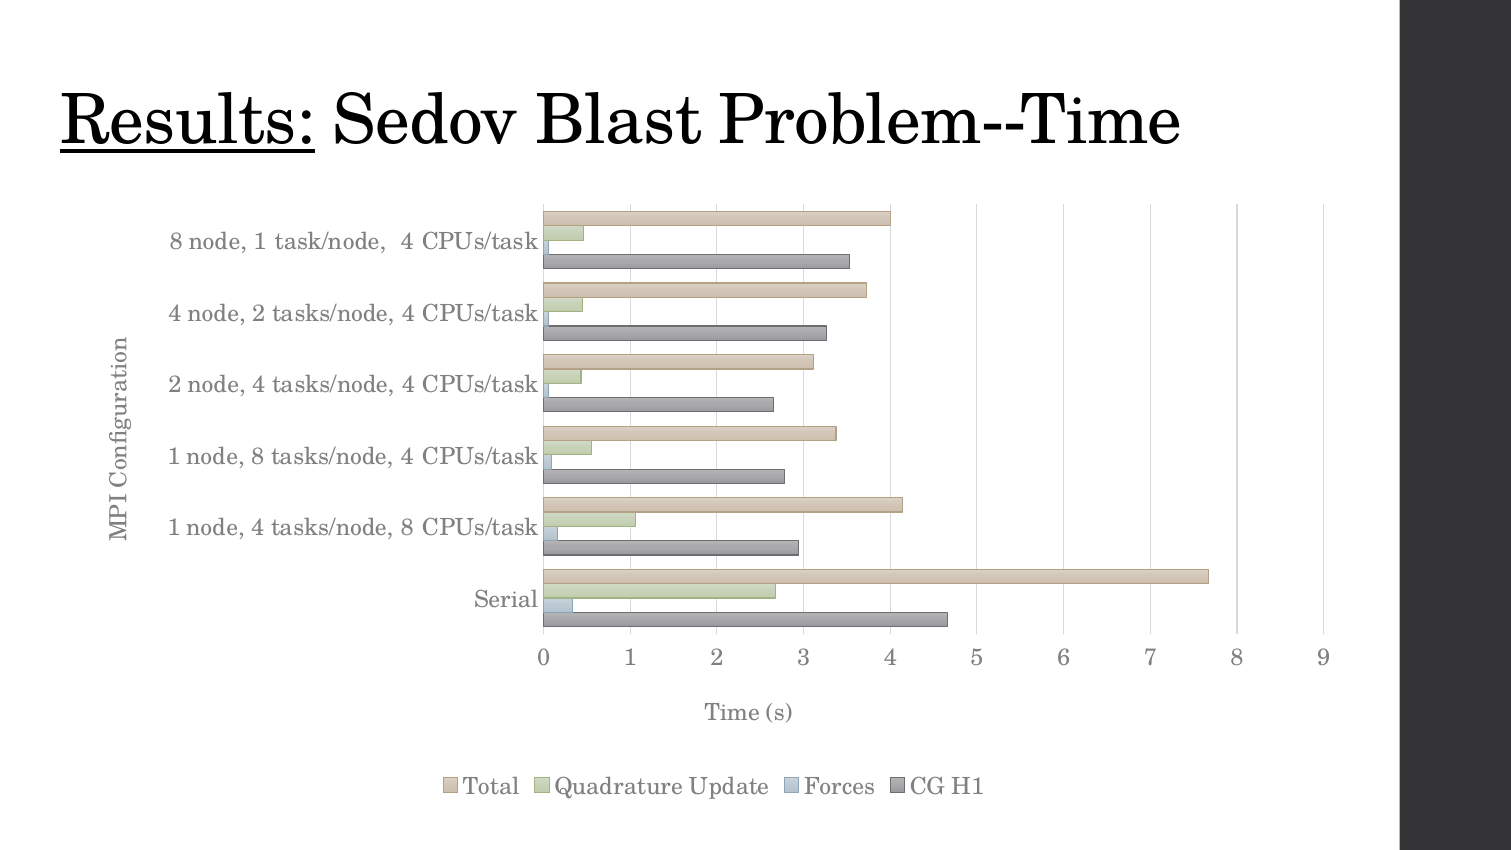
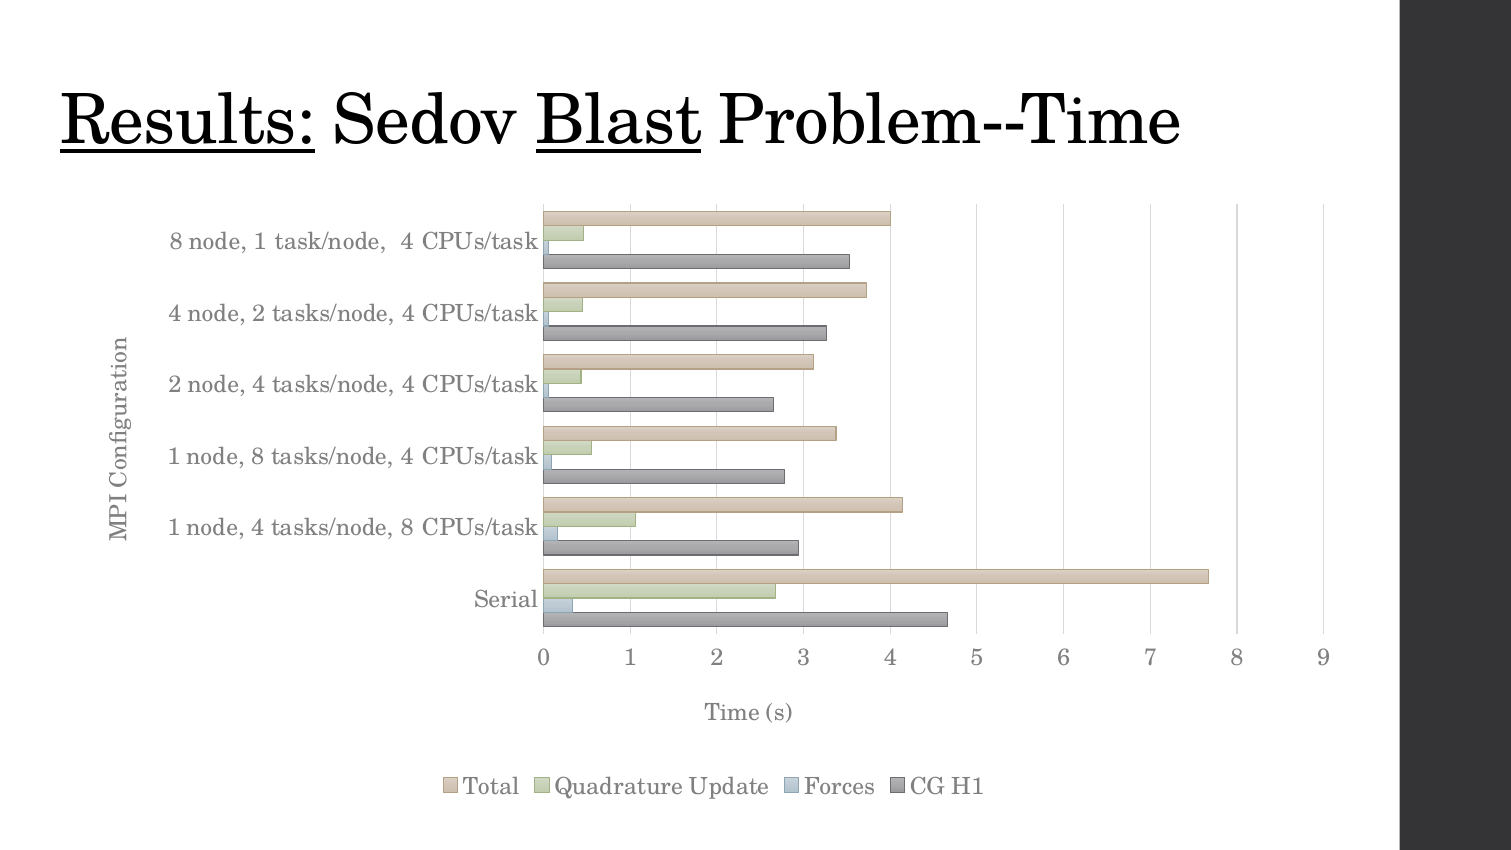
Blast underline: none -> present (619, 121)
